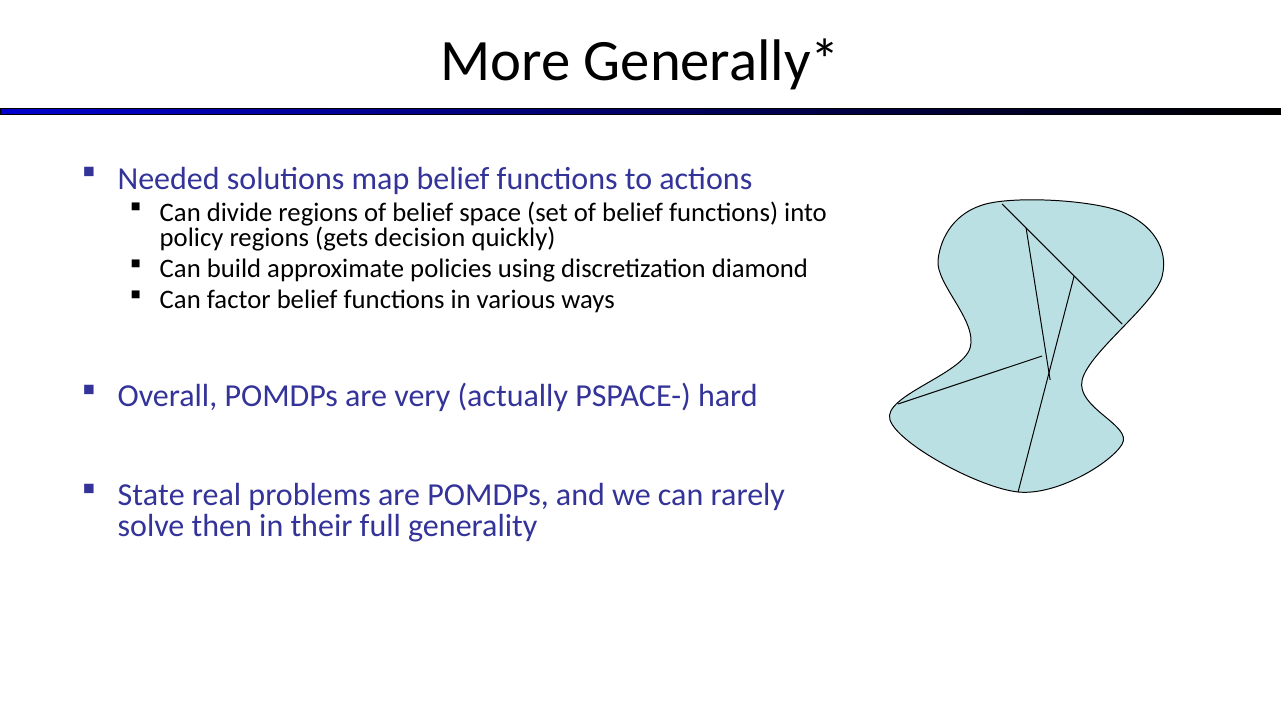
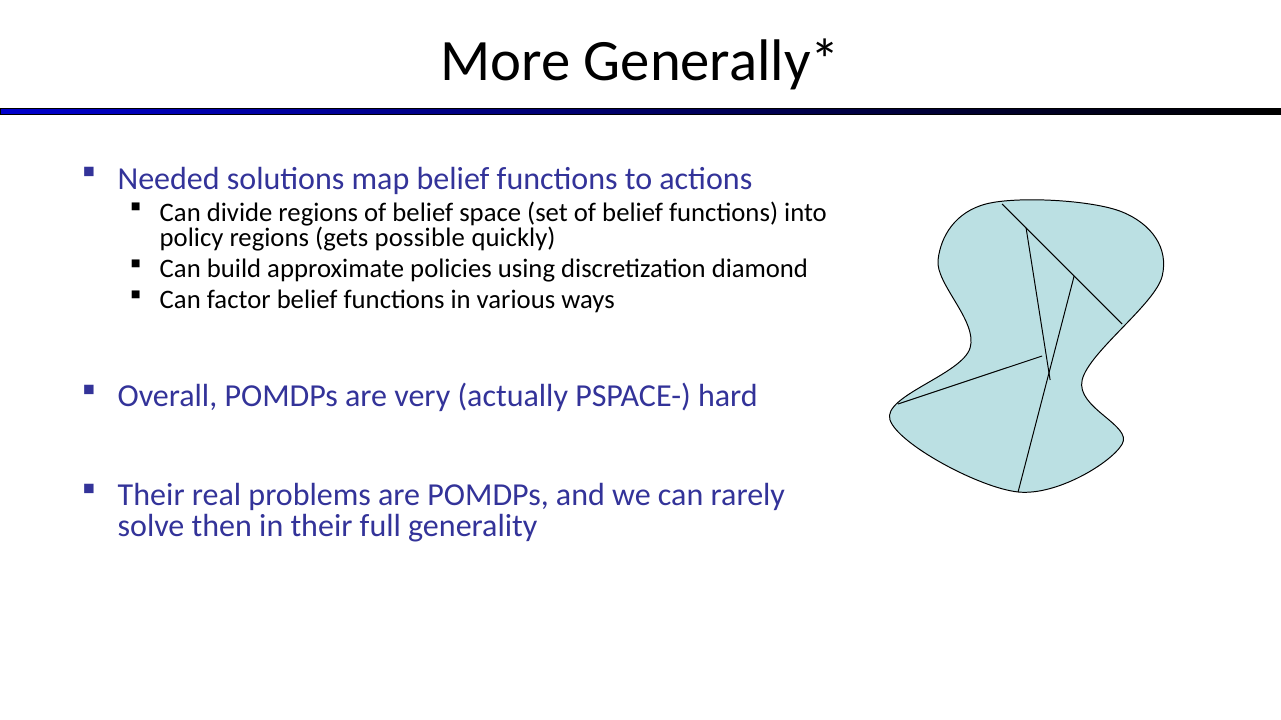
decision: decision -> possible (420, 238)
State: State -> Their (151, 496)
